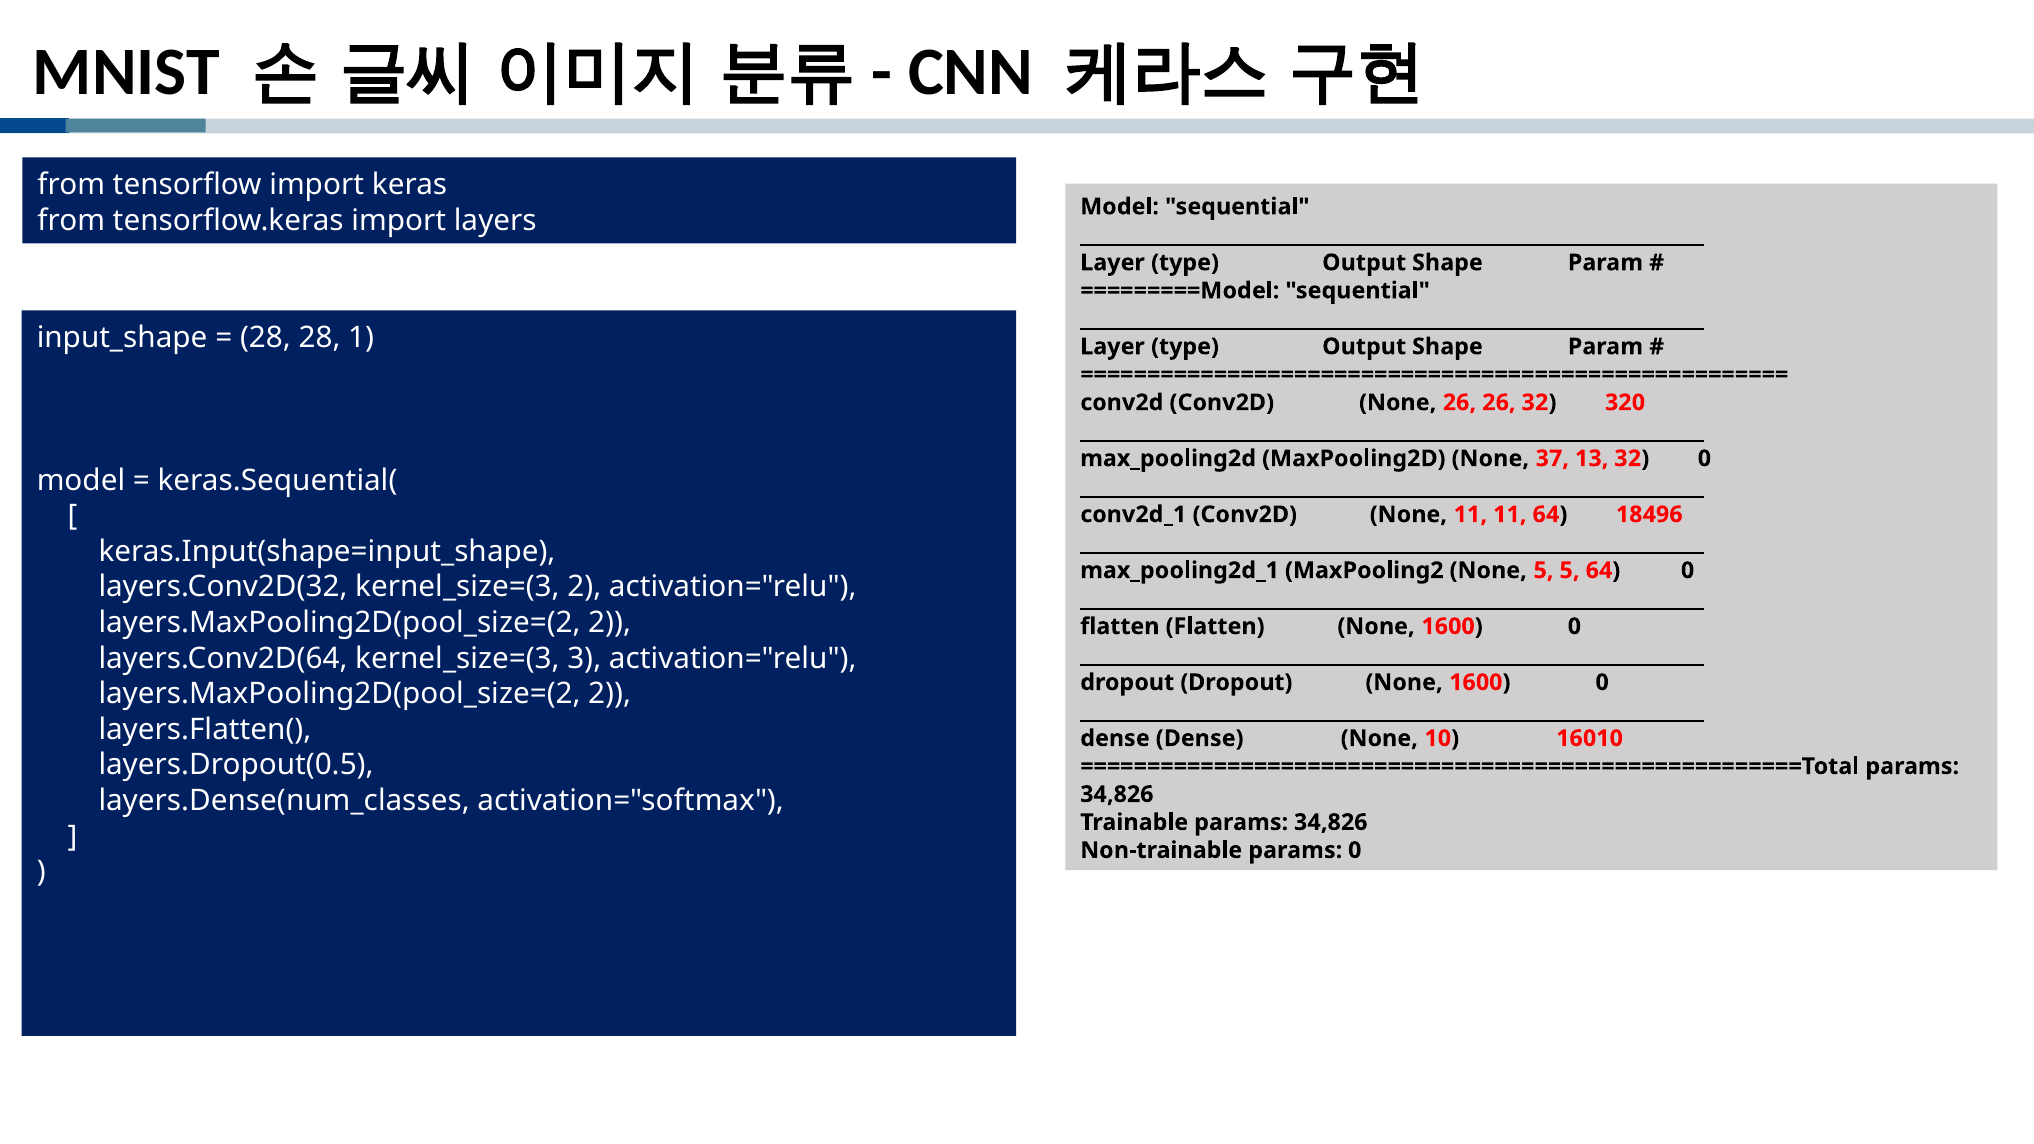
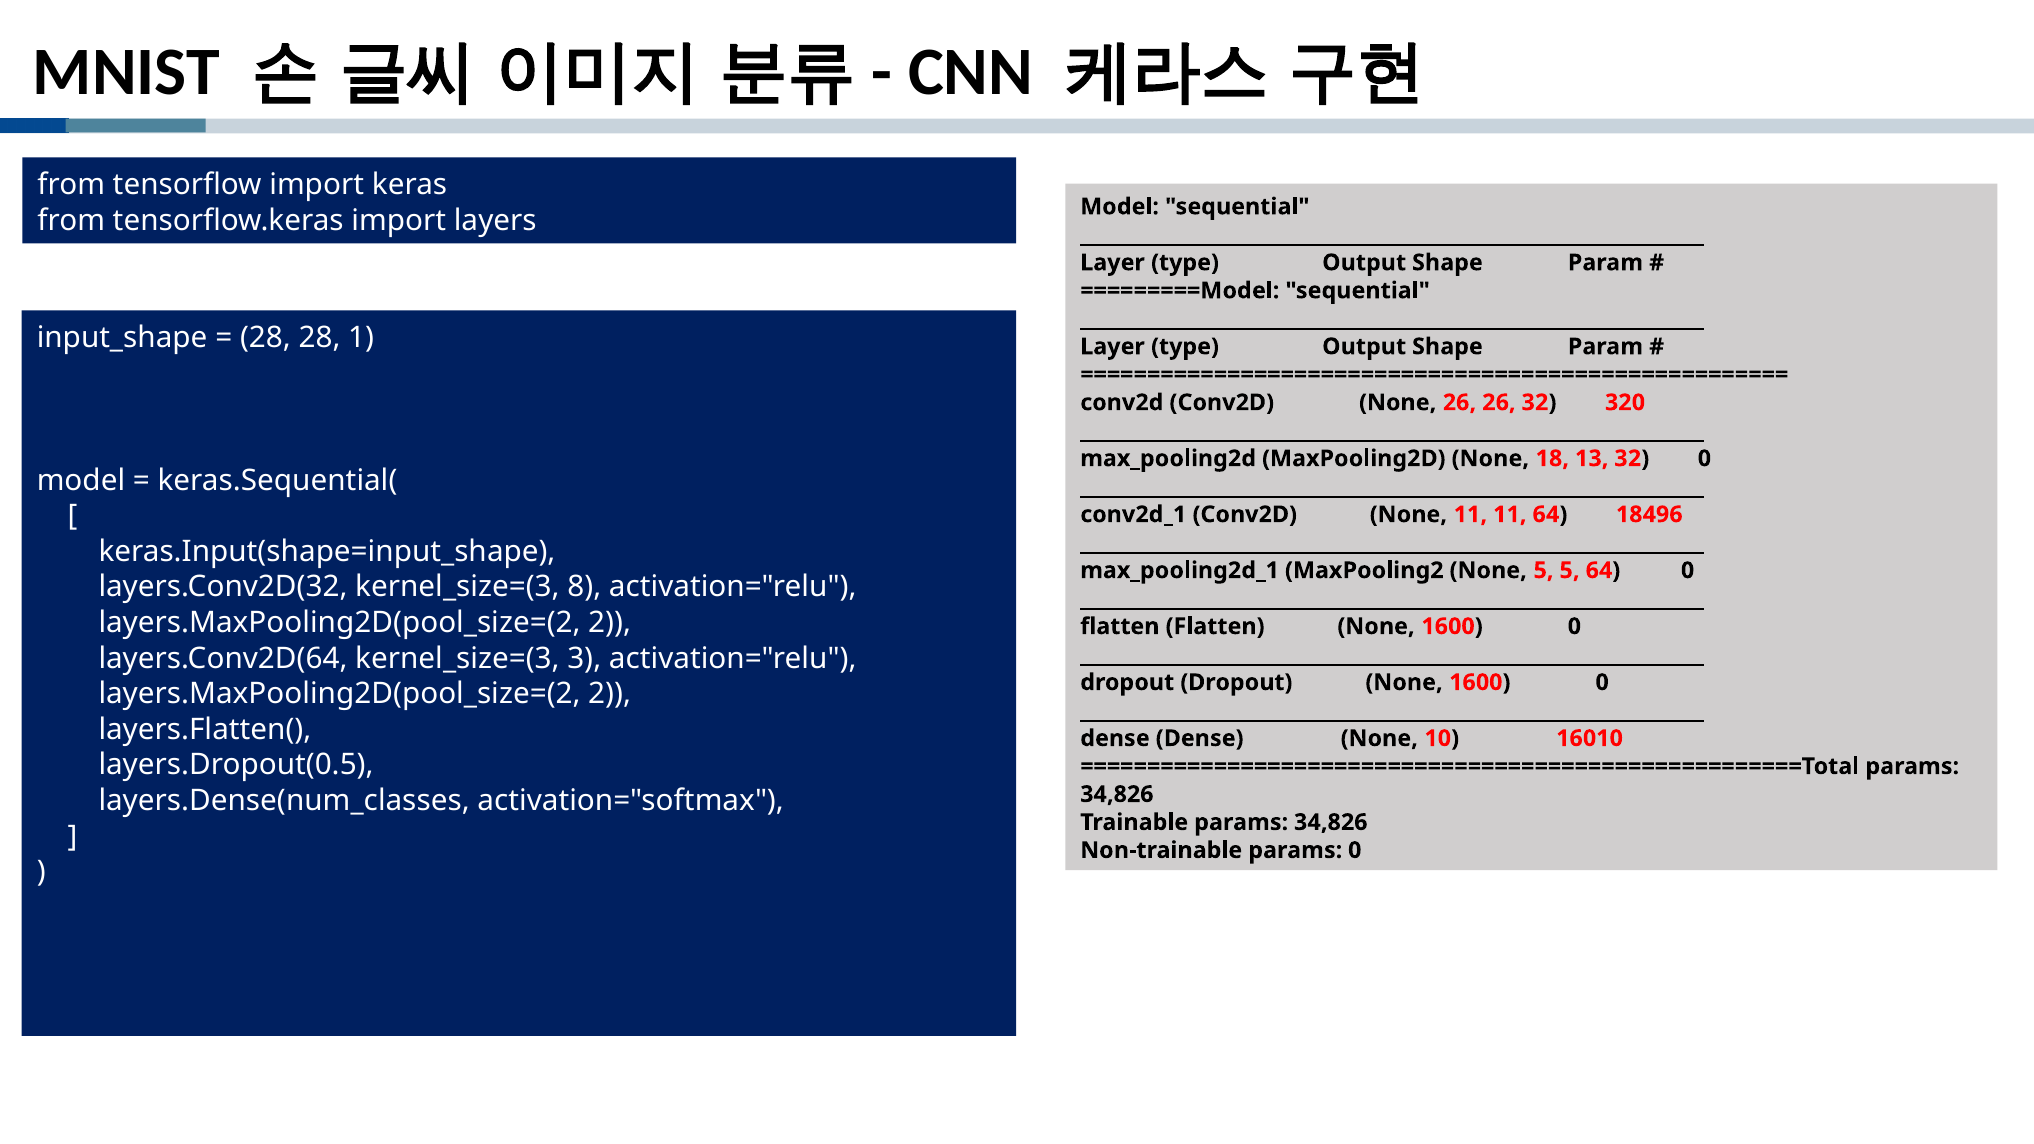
37: 37 -> 18 (1552, 459)
kernel_size=(3 2: 2 -> 8 (584, 587)
